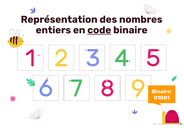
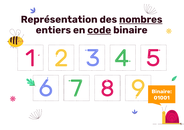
nombres underline: none -> present (141, 19)
